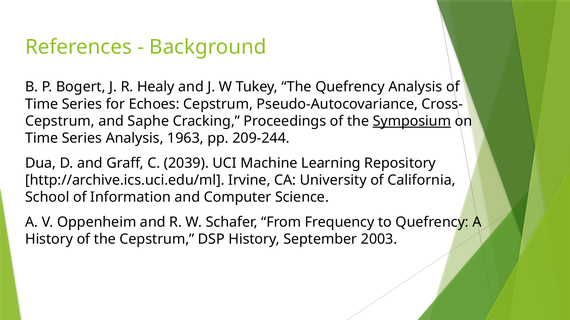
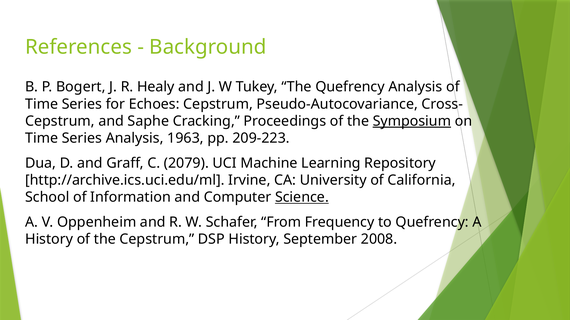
209-244: 209-244 -> 209-223 (261, 138)
2039: 2039 -> 2079 (186, 163)
Science underline: none -> present (302, 198)
2003: 2003 -> 2008 (379, 240)
